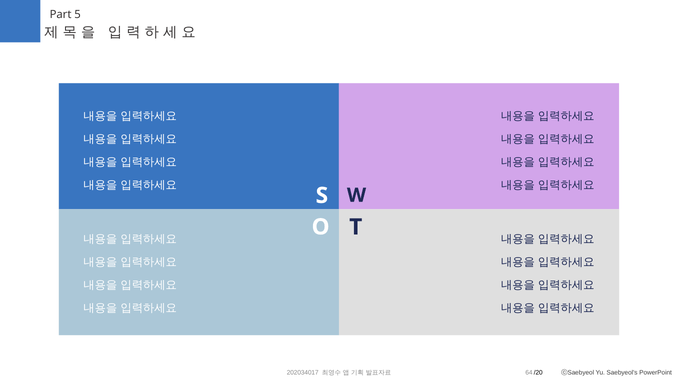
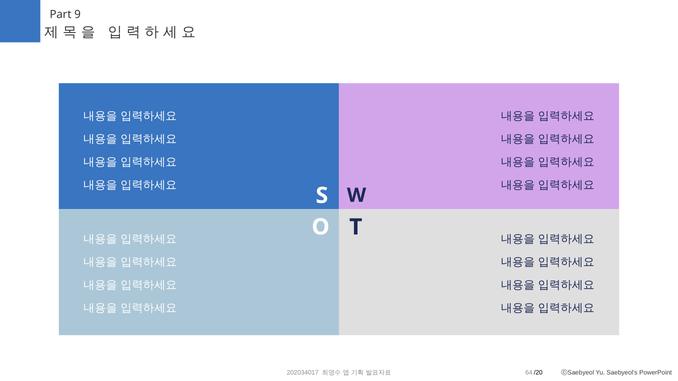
5: 5 -> 9 (78, 14)
